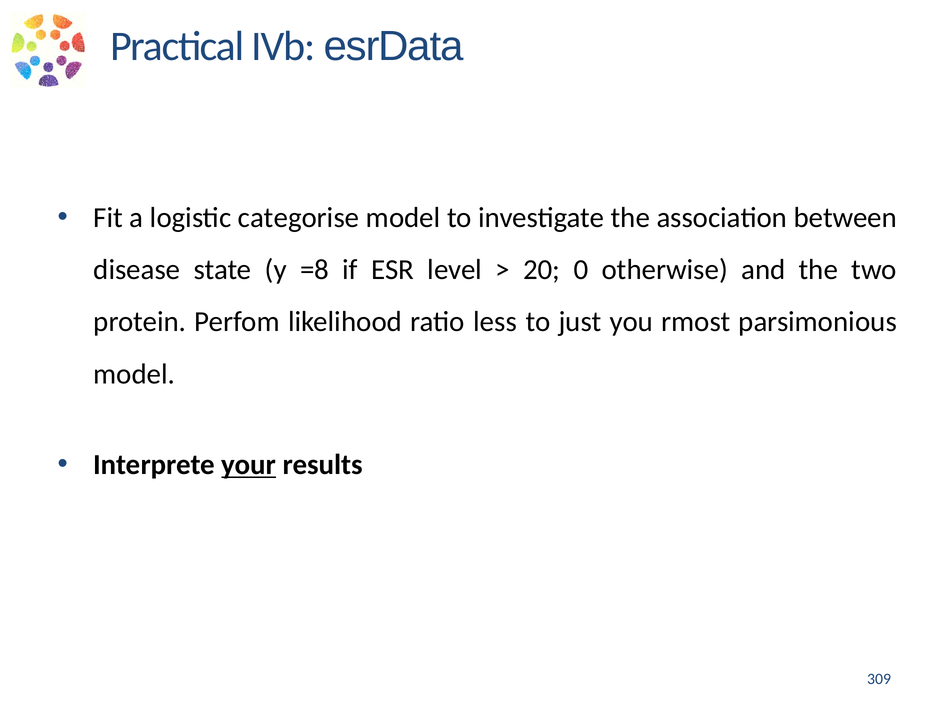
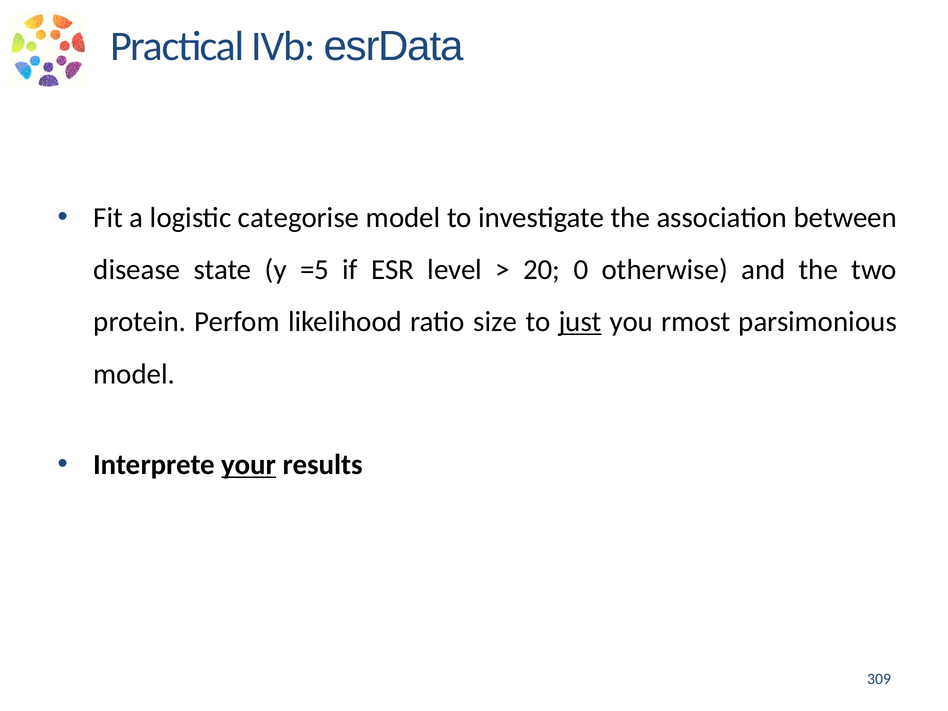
=8: =8 -> =5 (315, 270)
less: less -> size (495, 322)
just underline: none -> present (580, 322)
